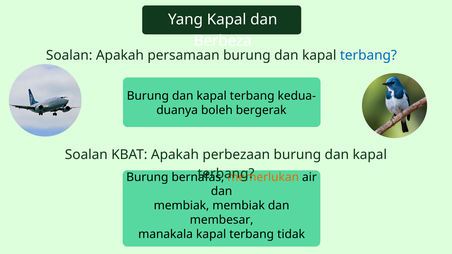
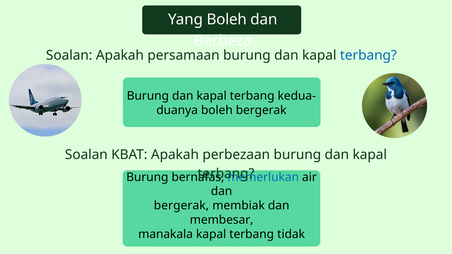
Yang Kapal: Kapal -> Boleh (227, 20)
memerlukan colour: orange -> blue (263, 177)
membiak: membiak -> bergerak (181, 206)
